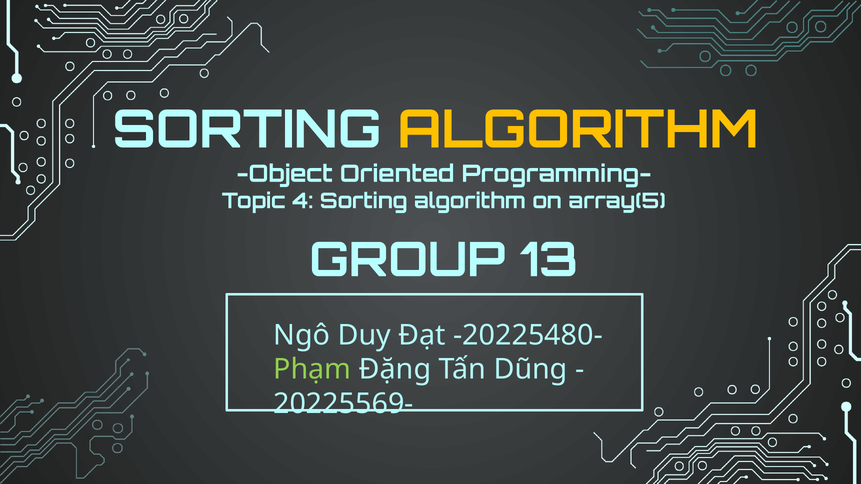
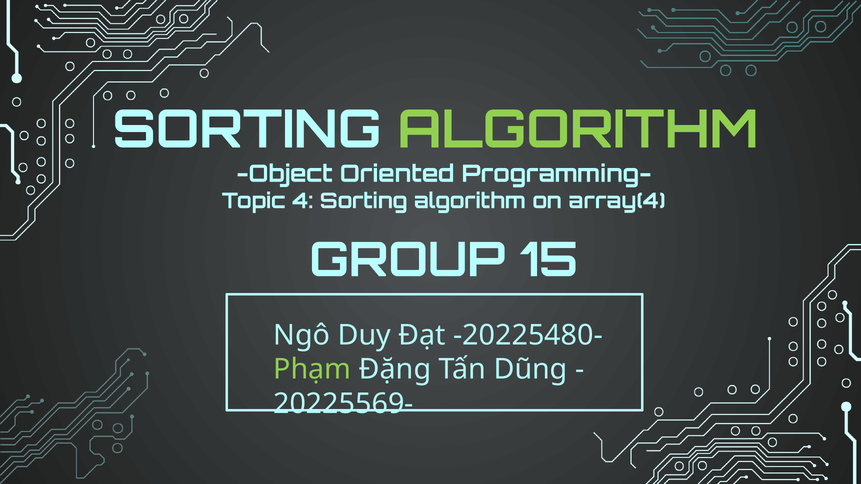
ALGORITHM colour: yellow -> light green (578, 130)
array(5: array(5 -> array(4 (617, 201)
13: 13 -> 15 (549, 261)
